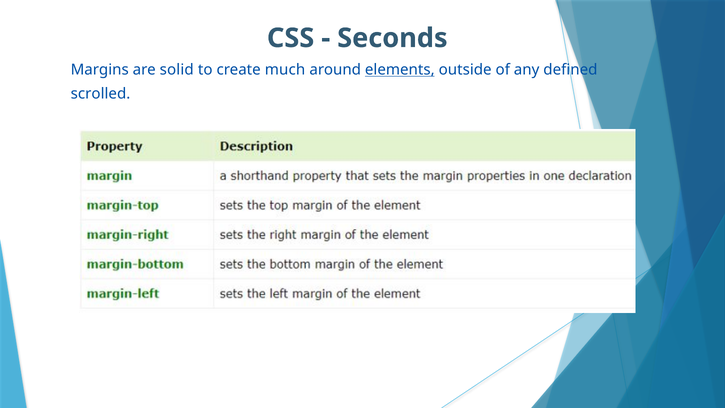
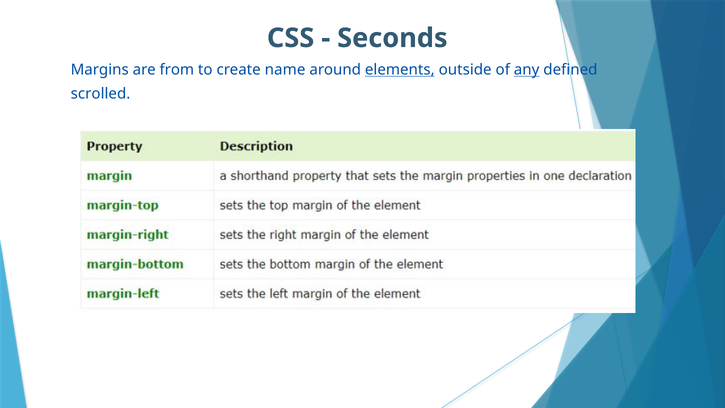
solid: solid -> from (177, 70)
much: much -> name (285, 70)
any underline: none -> present (527, 70)
